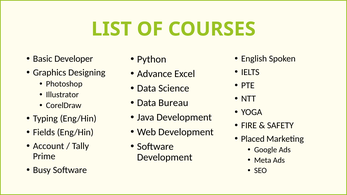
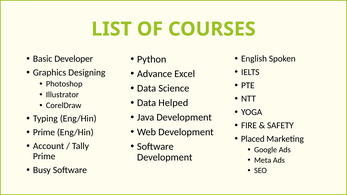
Bureau: Bureau -> Helped (173, 103)
Fields: Fields -> Prime (44, 133)
